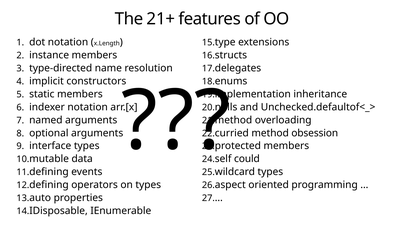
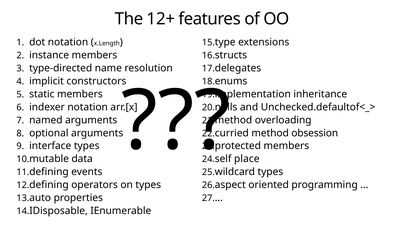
21+: 21+ -> 12+ (161, 19)
could: could -> place (247, 159)
